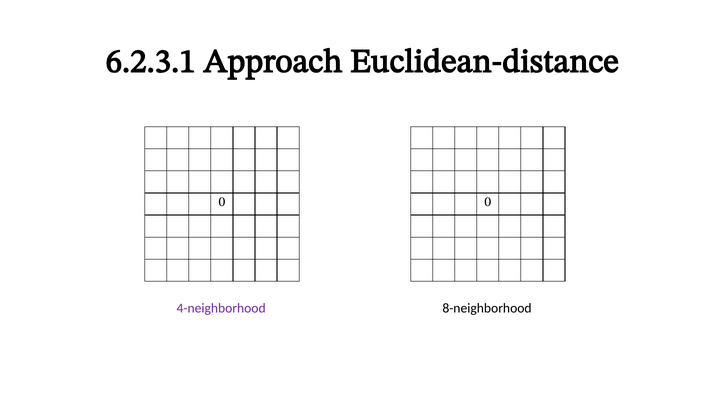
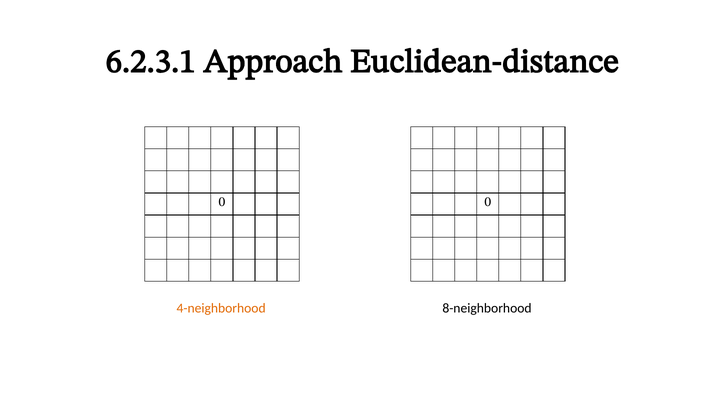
4-neighborhood colour: purple -> orange (221, 308)
